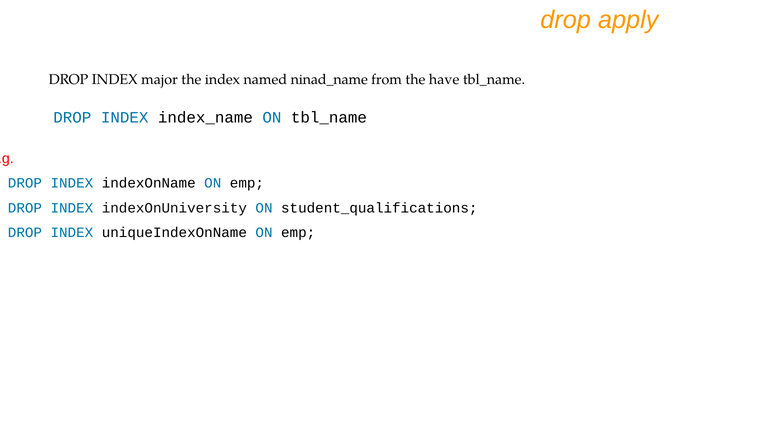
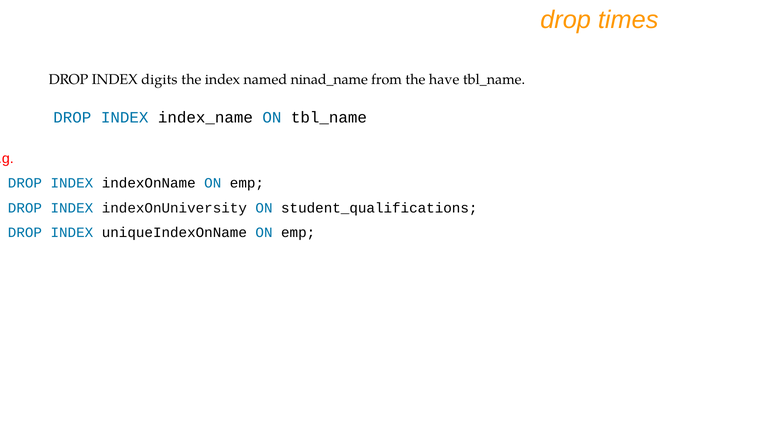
apply: apply -> times (628, 20)
major: major -> digits (159, 80)
